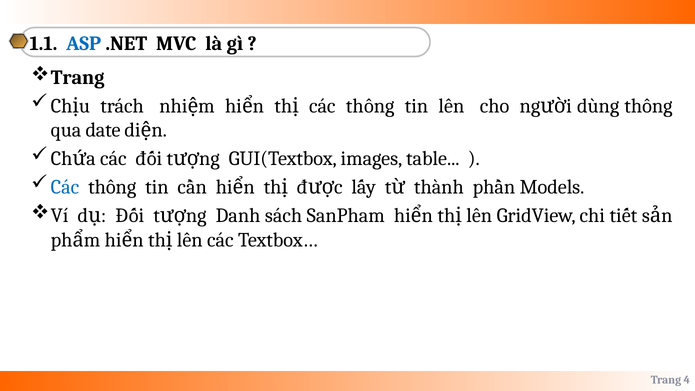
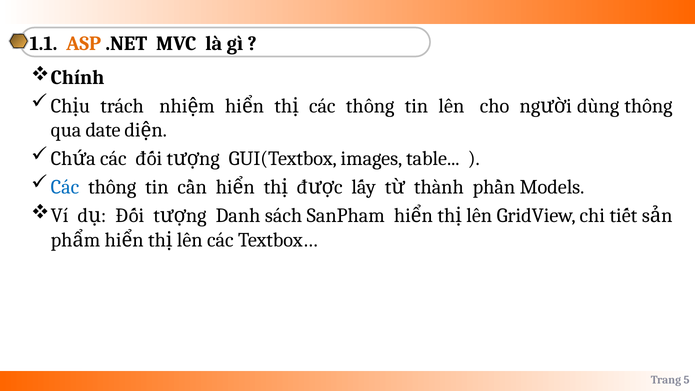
ASP colour: blue -> orange (84, 43)
Trang: Trang -> Chính (78, 78)
4: 4 -> 5 (687, 380)
